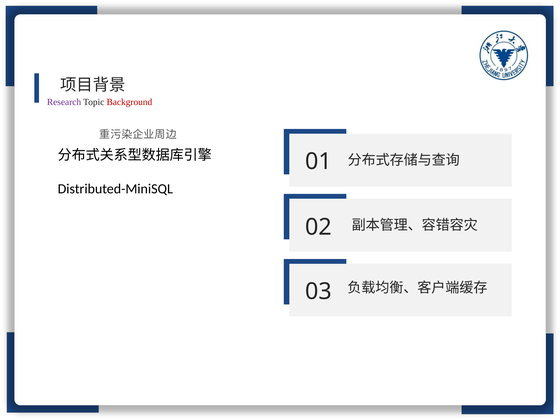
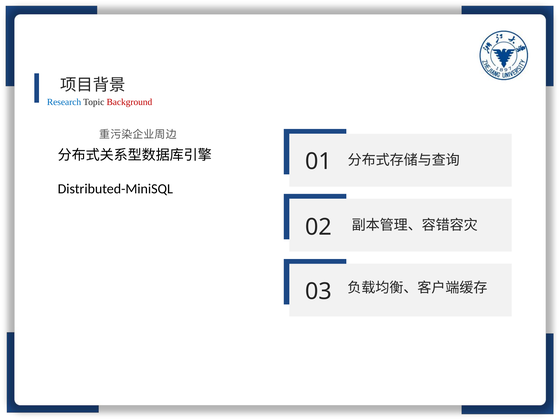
Research colour: purple -> blue (64, 102)
